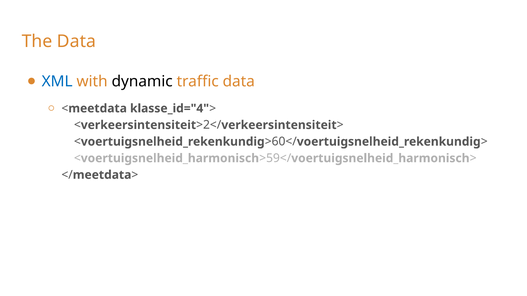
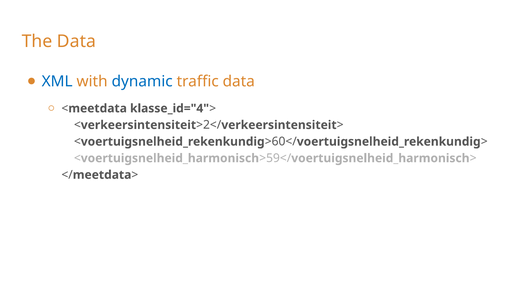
dynamic colour: black -> blue (142, 81)
